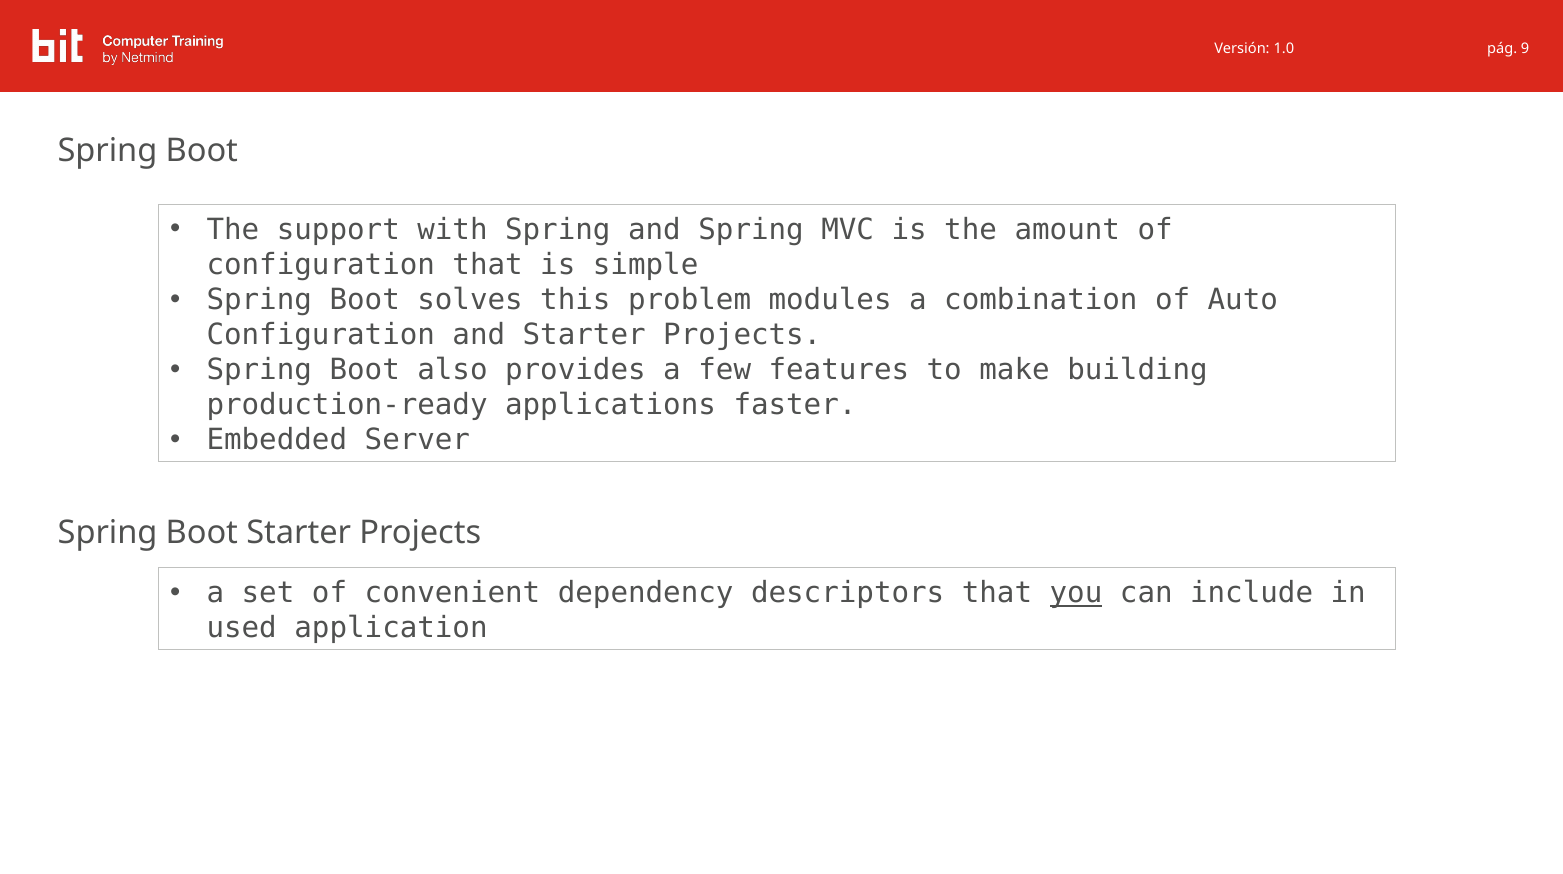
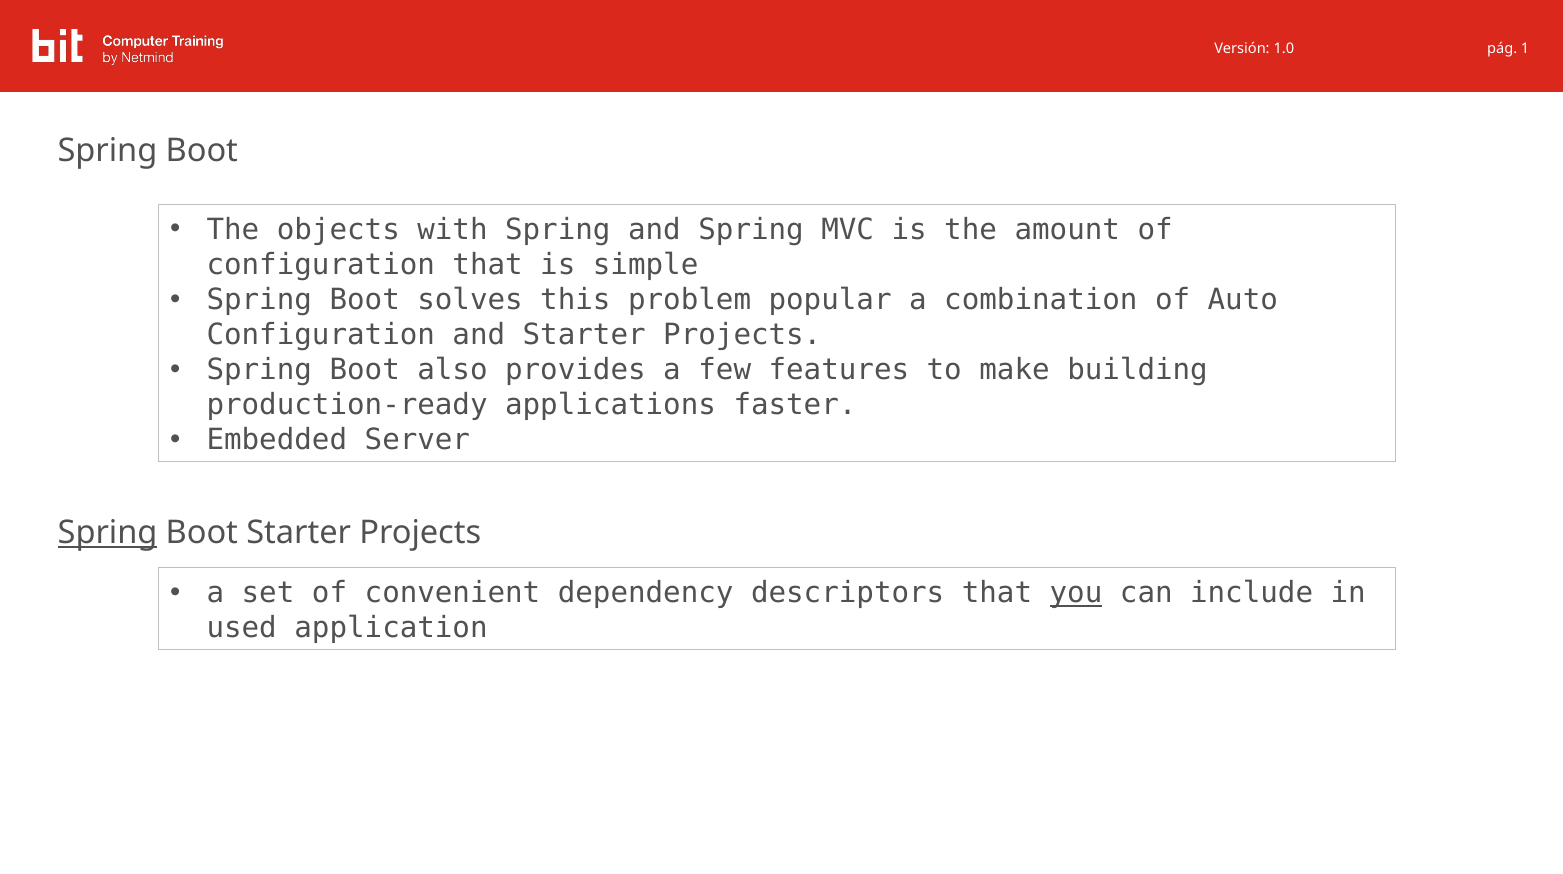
9: 9 -> 1 (1525, 49)
support: support -> objects (338, 230)
modules: modules -> popular (830, 300)
Spring underline: none -> present (108, 533)
